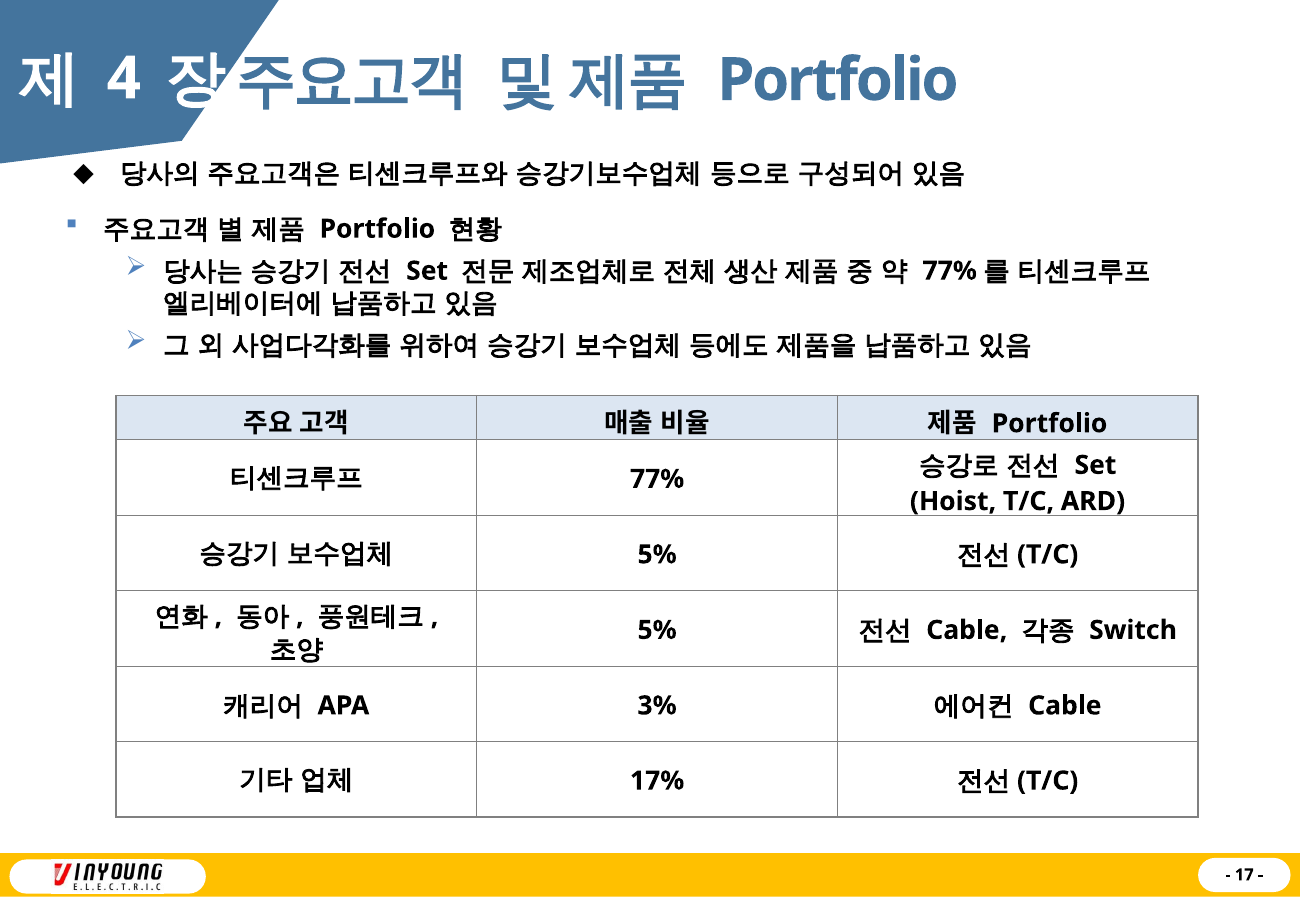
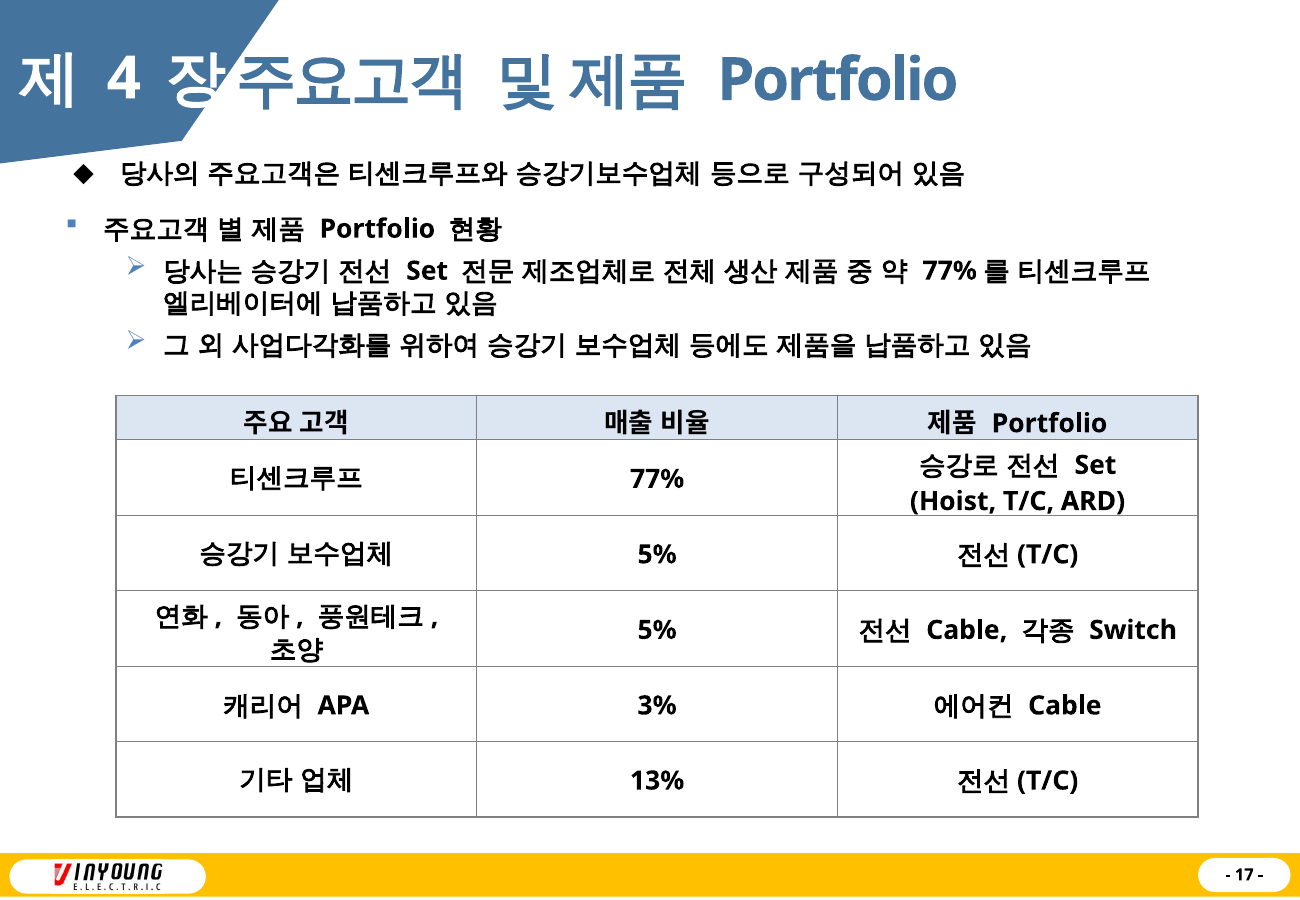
17%: 17% -> 13% (657, 781)
